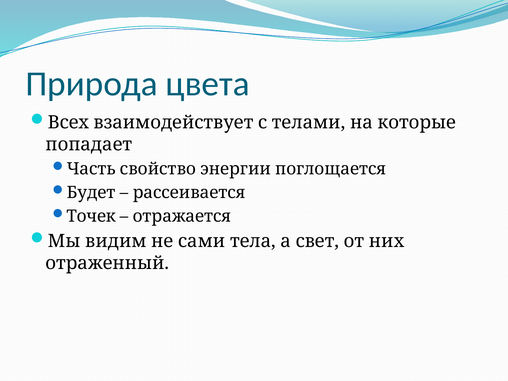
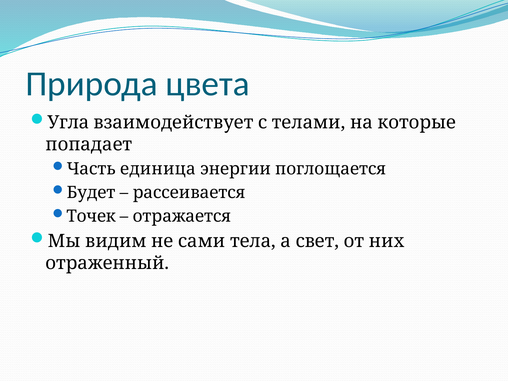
Всех: Всех -> Угла (68, 122)
свойство: свойство -> единица (158, 169)
